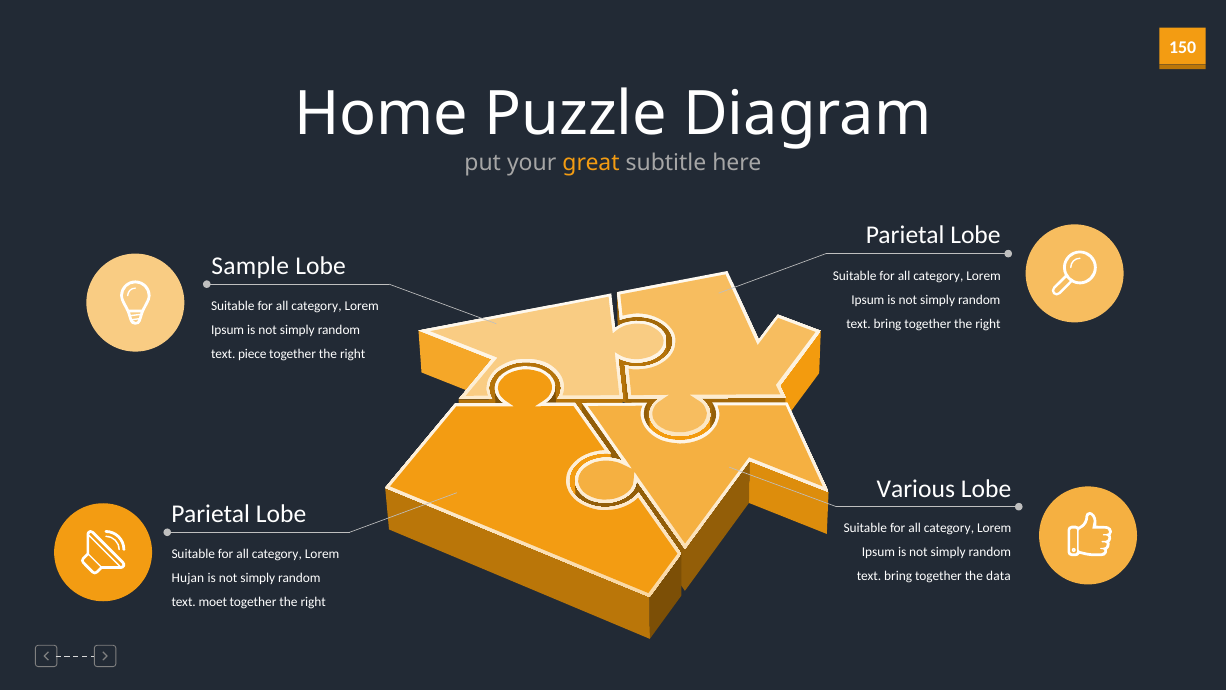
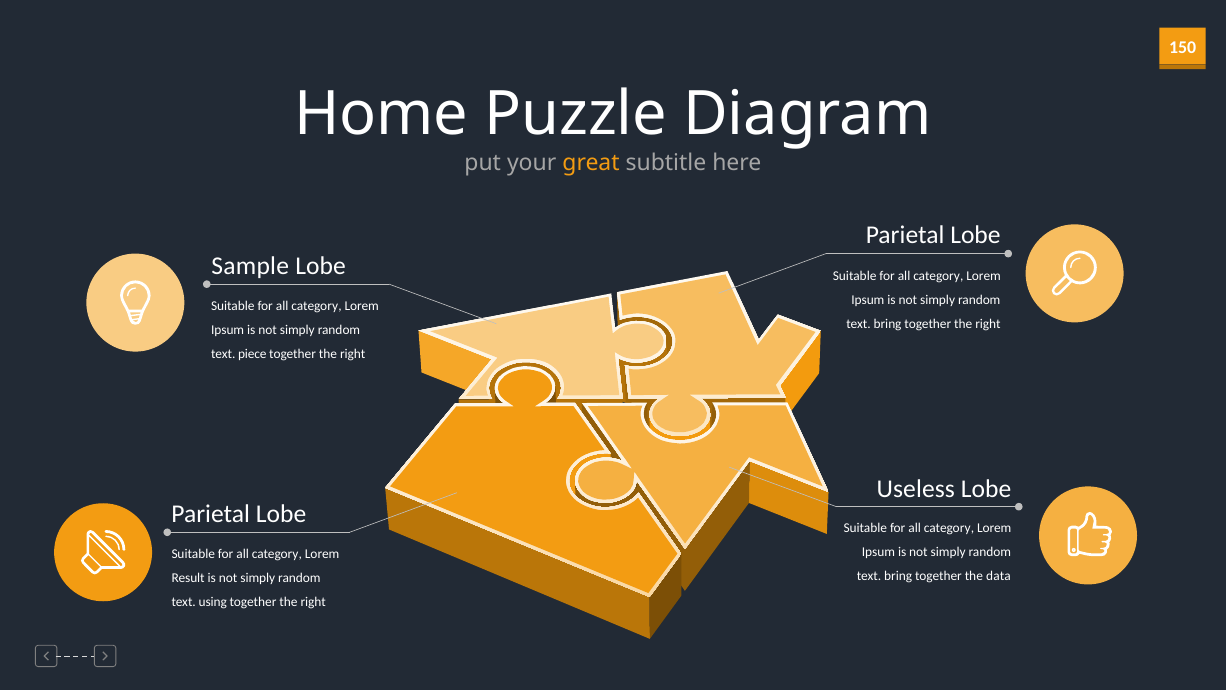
Various: Various -> Useless (916, 489)
Hujan: Hujan -> Result (188, 578)
moet: moet -> using (213, 602)
